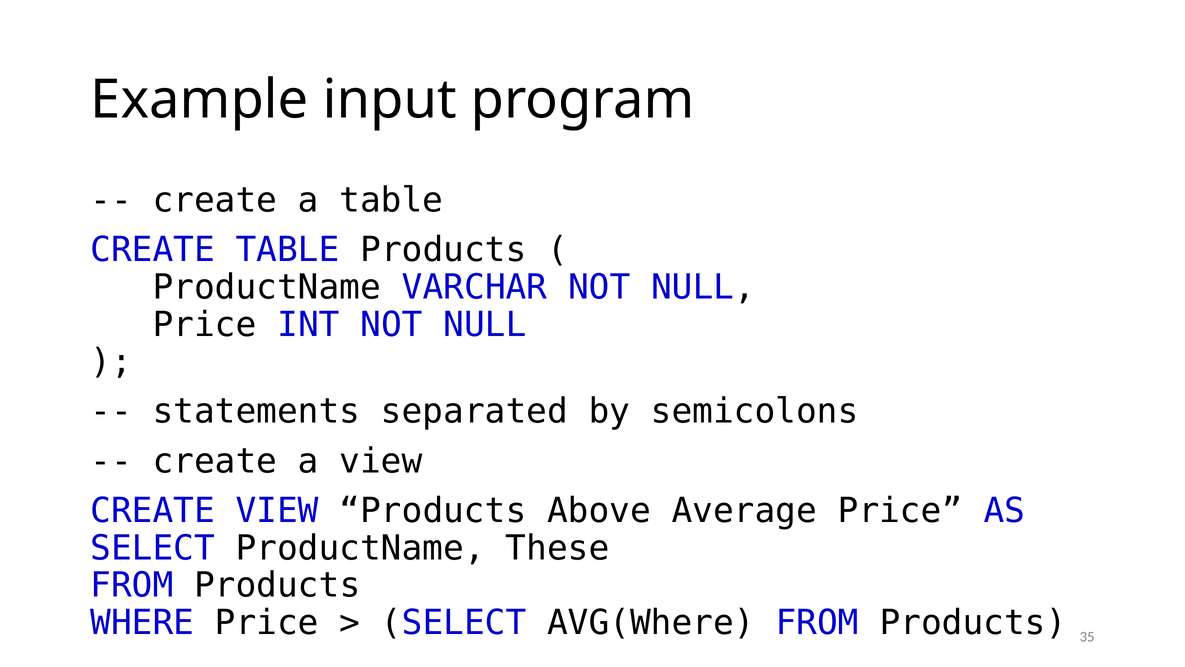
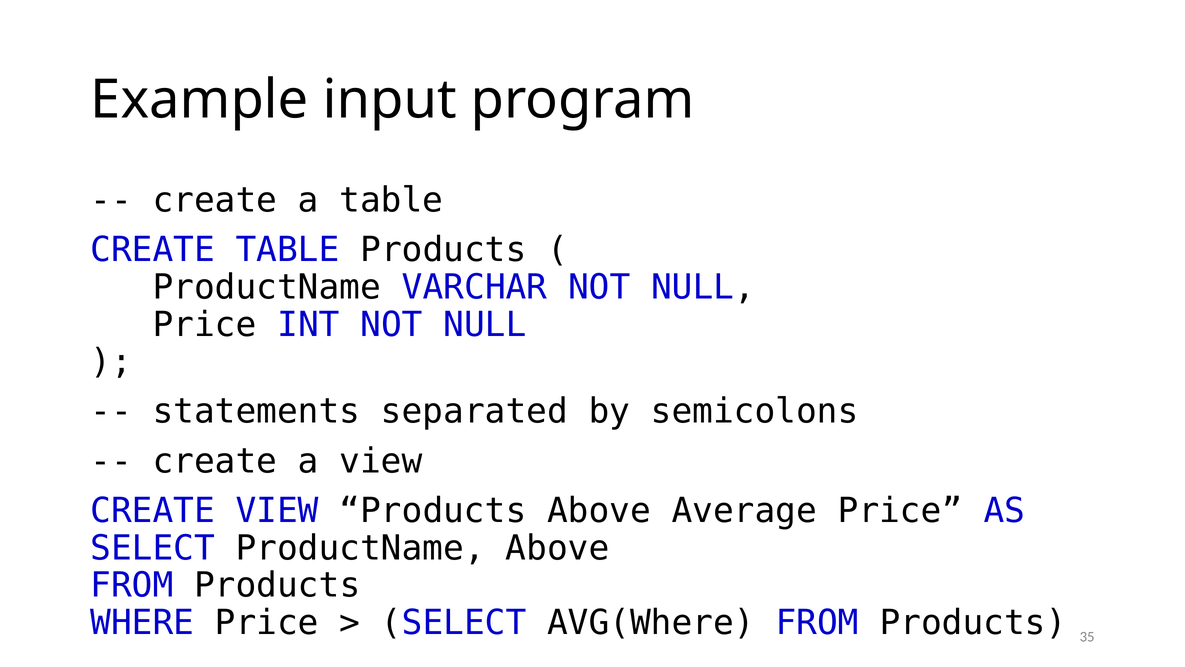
ProductName These: These -> Above (557, 548)
